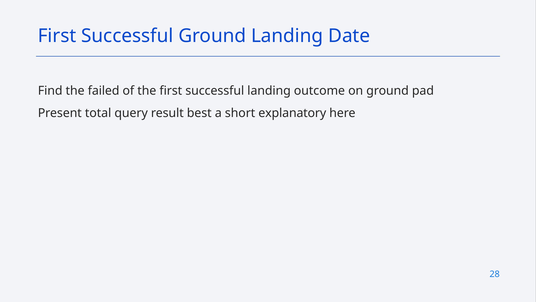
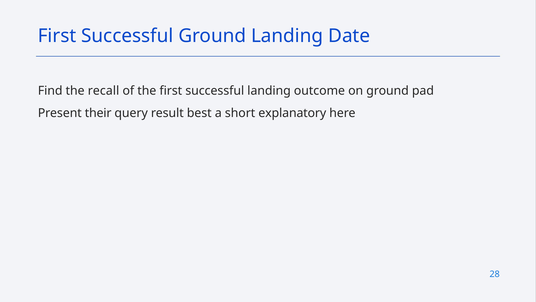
failed: failed -> recall (104, 90)
total: total -> their (98, 113)
